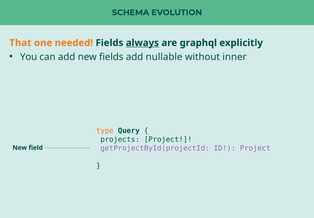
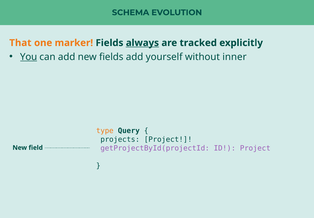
needed: needed -> marker (74, 43)
graphql: graphql -> tracked (198, 43)
You underline: none -> present (29, 57)
nullable: nullable -> yourself (164, 57)
